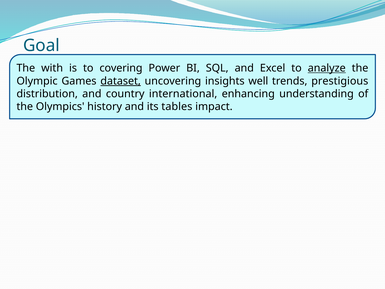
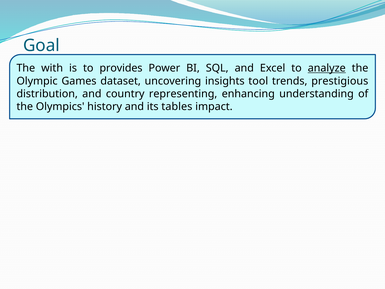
covering: covering -> provides (121, 68)
dataset underline: present -> none (121, 81)
well: well -> tool (258, 81)
international: international -> representing (183, 94)
